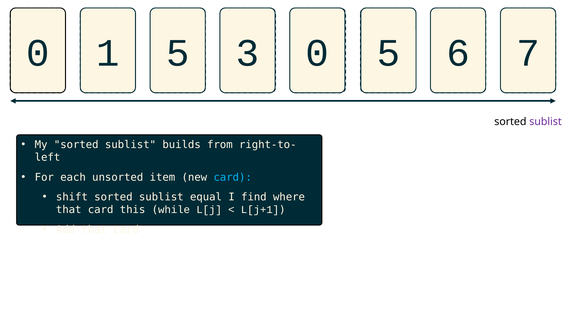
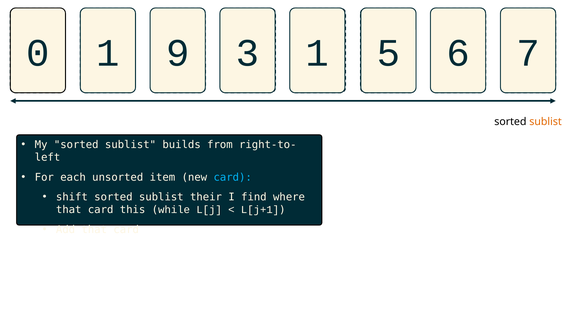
1 5: 5 -> 9 (178, 53)
3 0: 0 -> 1 (317, 53)
sublist colour: purple -> orange (546, 122)
equal: equal -> their (206, 197)
